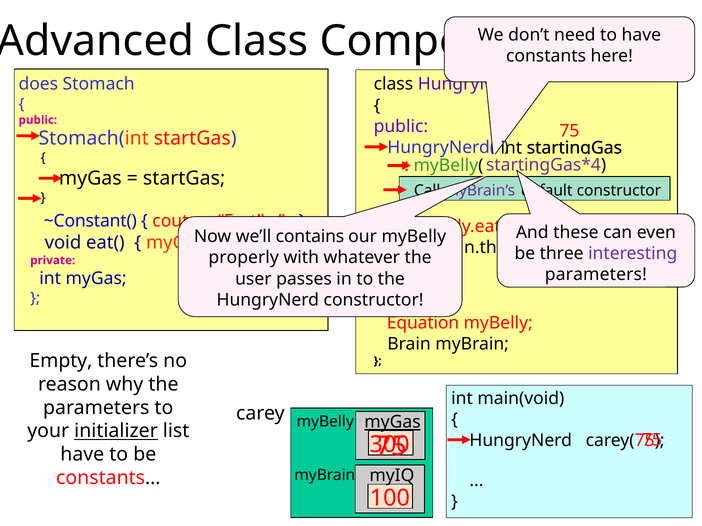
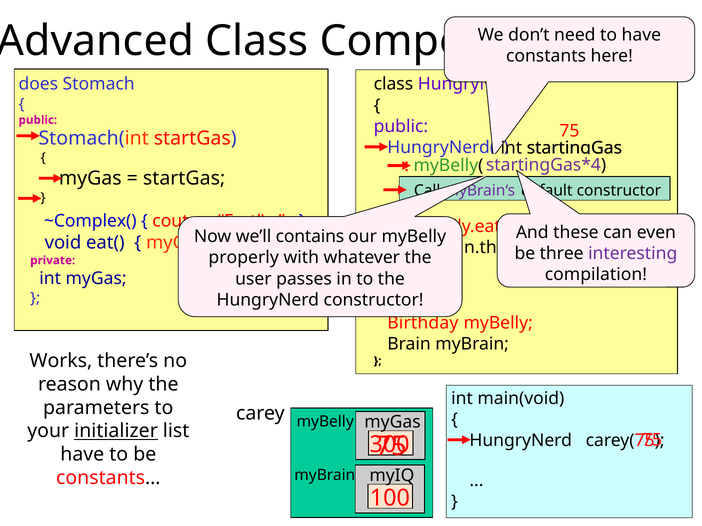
~Constant(: ~Constant( -> ~Complex( (90, 221)
parameters: parameters -> compilation (596, 275)
Equation: Equation -> Birthday (423, 323)
Empty: Empty -> Works (61, 361)
myGas underline: present -> none (392, 423)
